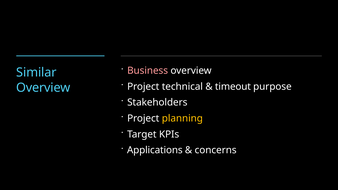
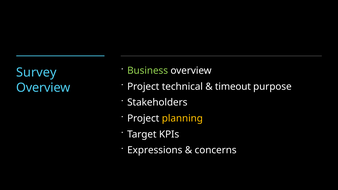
Business colour: pink -> light green (148, 71)
Similar: Similar -> Survey (36, 73)
Applications: Applications -> Expressions (155, 150)
